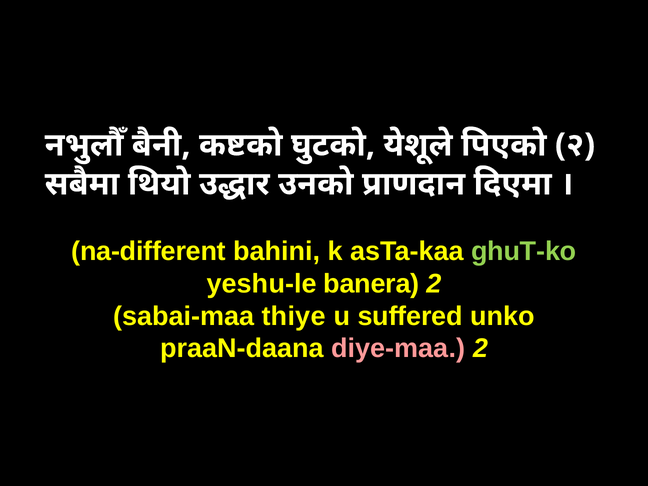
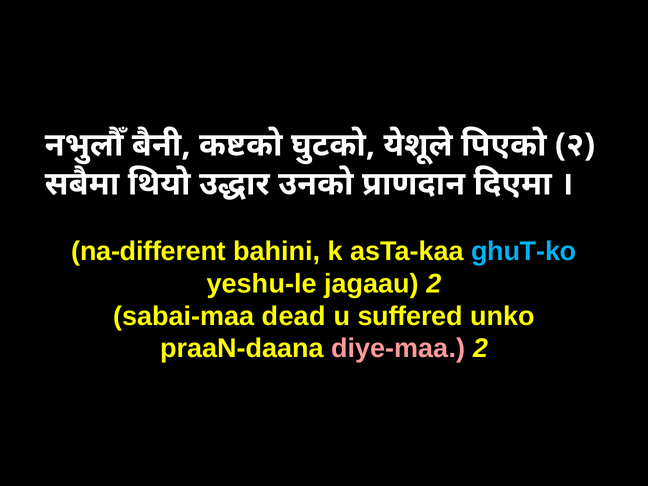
ghuT-ko colour: light green -> light blue (524, 251)
banera: banera -> jagaau (371, 284)
thiye: thiye -> dead (294, 316)
